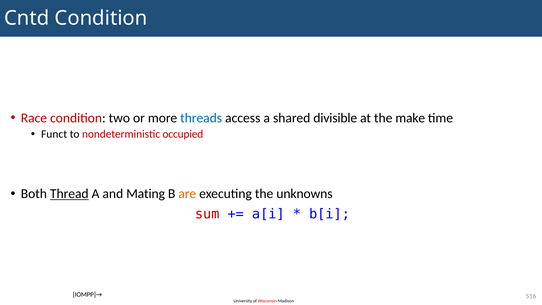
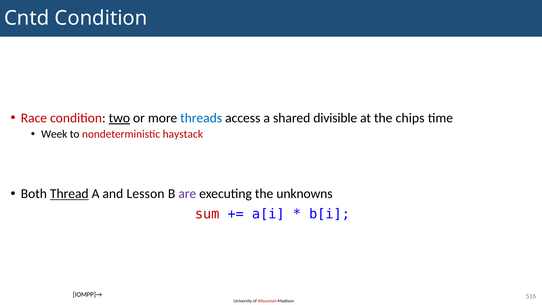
two underline: none -> present (119, 118)
make: make -> chips (410, 118)
Funct: Funct -> Week (54, 134)
occupied: occupied -> haystack (183, 134)
Mating: Mating -> Lesson (145, 194)
are colour: orange -> purple (187, 194)
